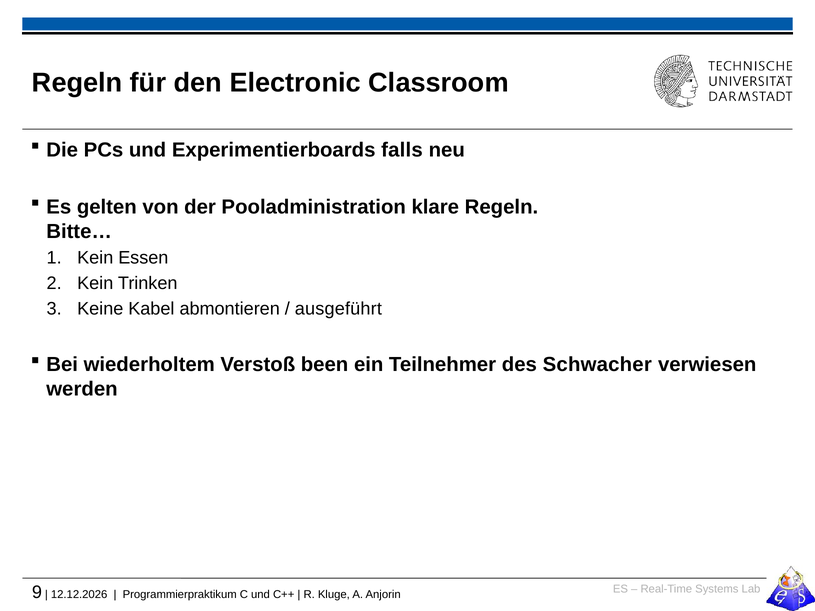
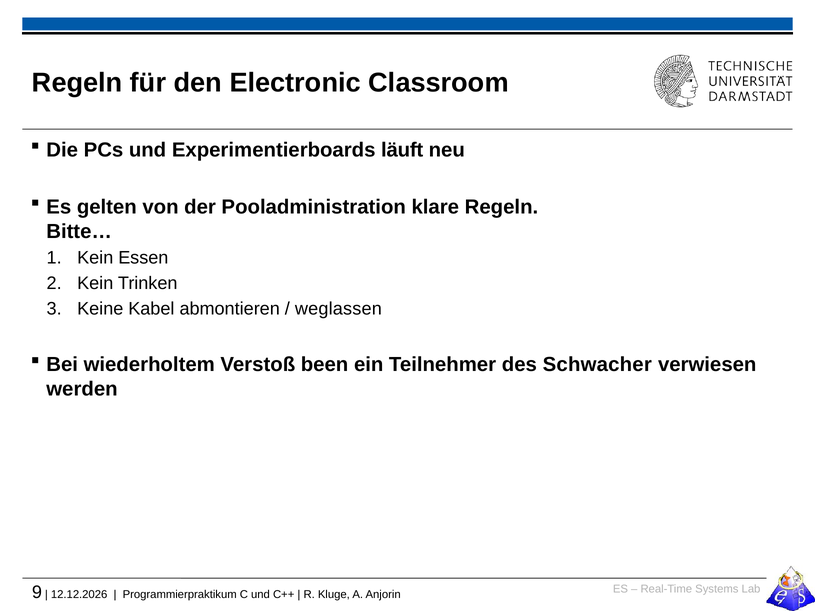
falls: falls -> läuft (402, 150)
ausgeführt: ausgeführt -> weglassen (338, 309)
